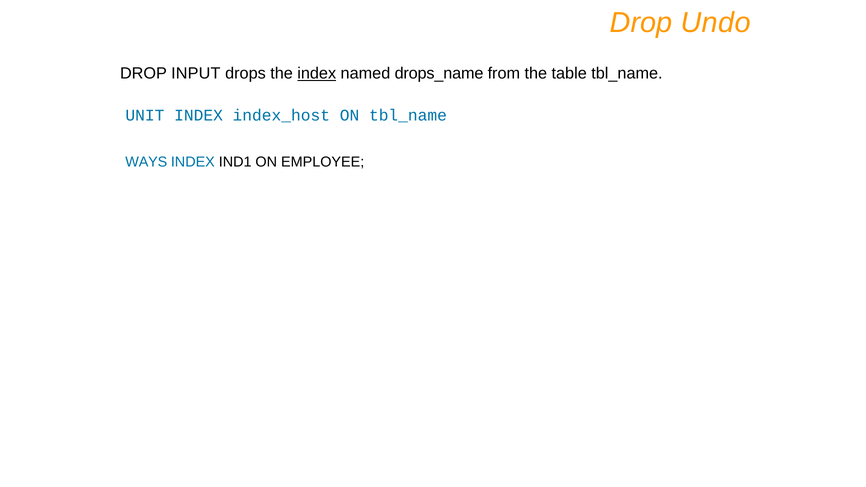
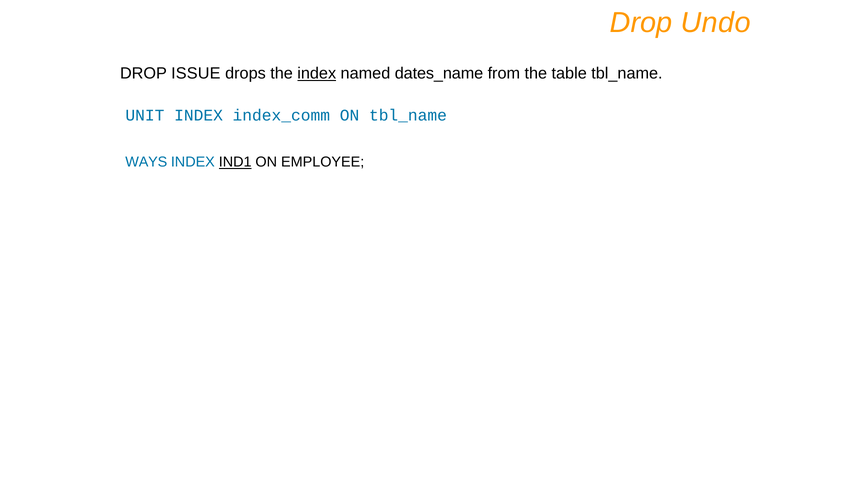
INPUT: INPUT -> ISSUE (196, 74)
drops_name: drops_name -> dates_name (439, 74)
index_host: index_host -> index_comm (281, 115)
IND1 underline: none -> present (235, 162)
